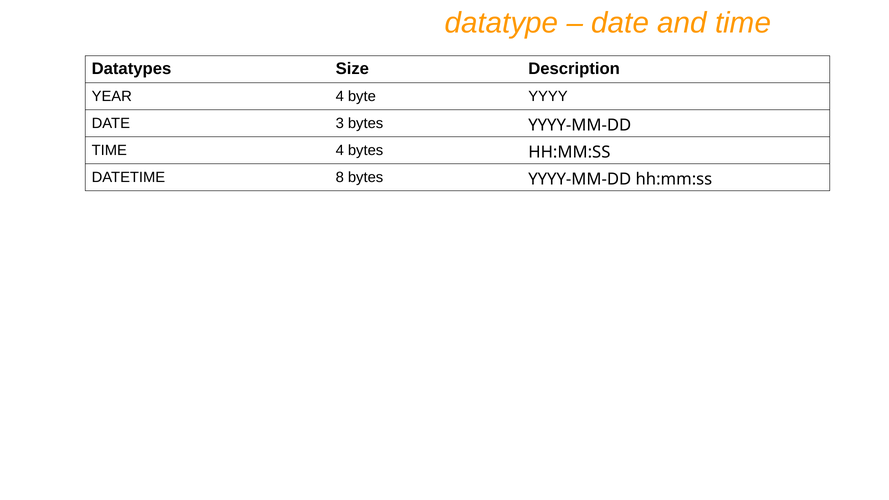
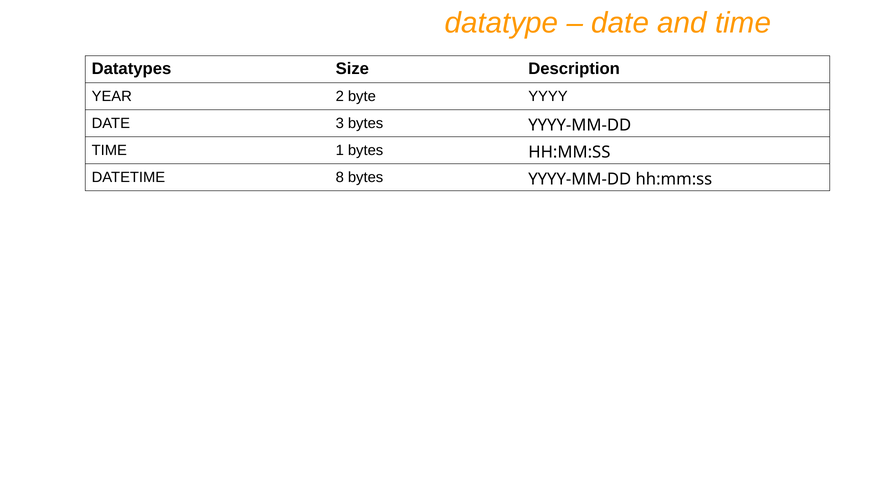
YEAR 4: 4 -> 2 (340, 97)
TIME 4: 4 -> 1 (340, 151)
